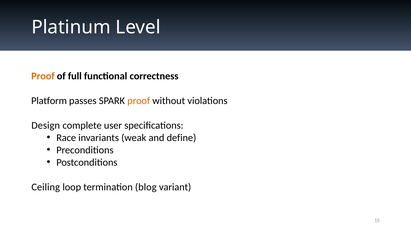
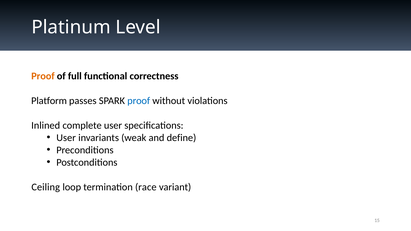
proof colour: orange -> blue (139, 101)
Design: Design -> Inlined (46, 125)
Race: Race -> User (66, 138)
blog: blog -> race (146, 187)
